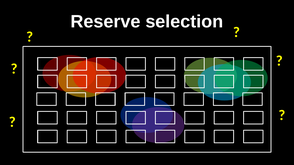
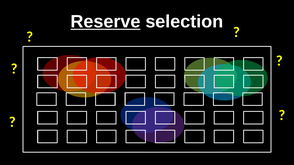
Reserve underline: none -> present (105, 22)
